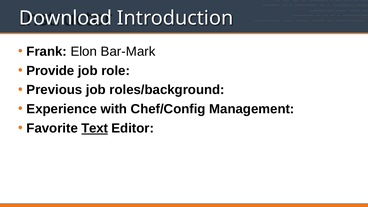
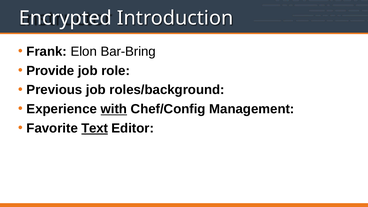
Download: Download -> Encrypted (65, 18)
Bar-Mark: Bar-Mark -> Bar-Bring (128, 51)
with underline: none -> present (114, 109)
